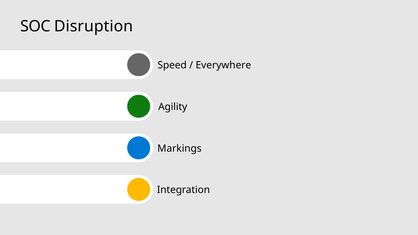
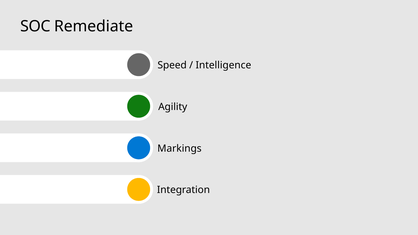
Disruption: Disruption -> Remediate (94, 26)
Everywhere: Everywhere -> Intelligence (223, 65)
